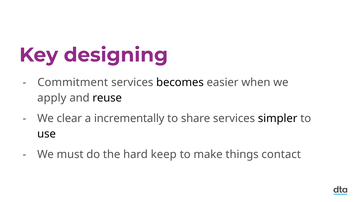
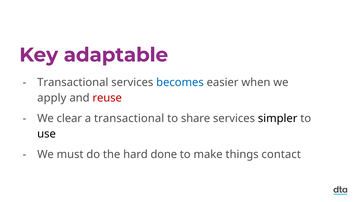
designing: designing -> adaptable (116, 55)
Commitment: Commitment -> Transactional (73, 83)
becomes colour: black -> blue (180, 83)
reuse colour: black -> red (107, 98)
a incrementally: incrementally -> transactional (129, 118)
keep: keep -> done (164, 154)
